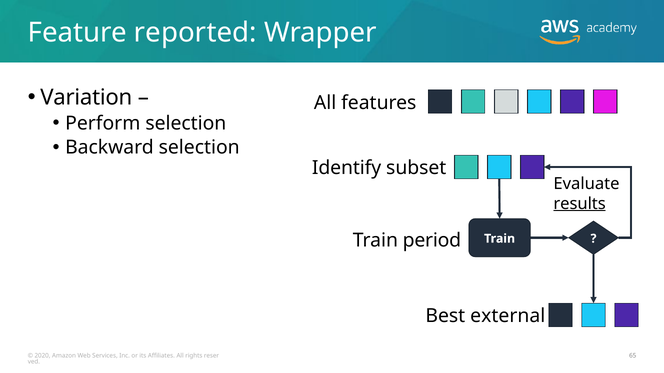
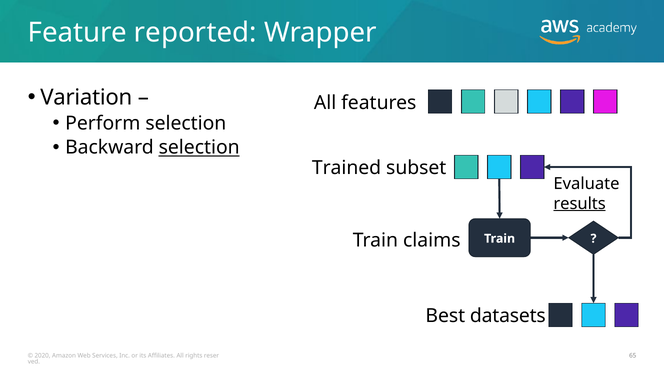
selection underline: none -> present (199, 148)
Identify: Identify -> Trained (347, 168)
period: period -> claims (432, 241)
external: external -> datasets (508, 317)
